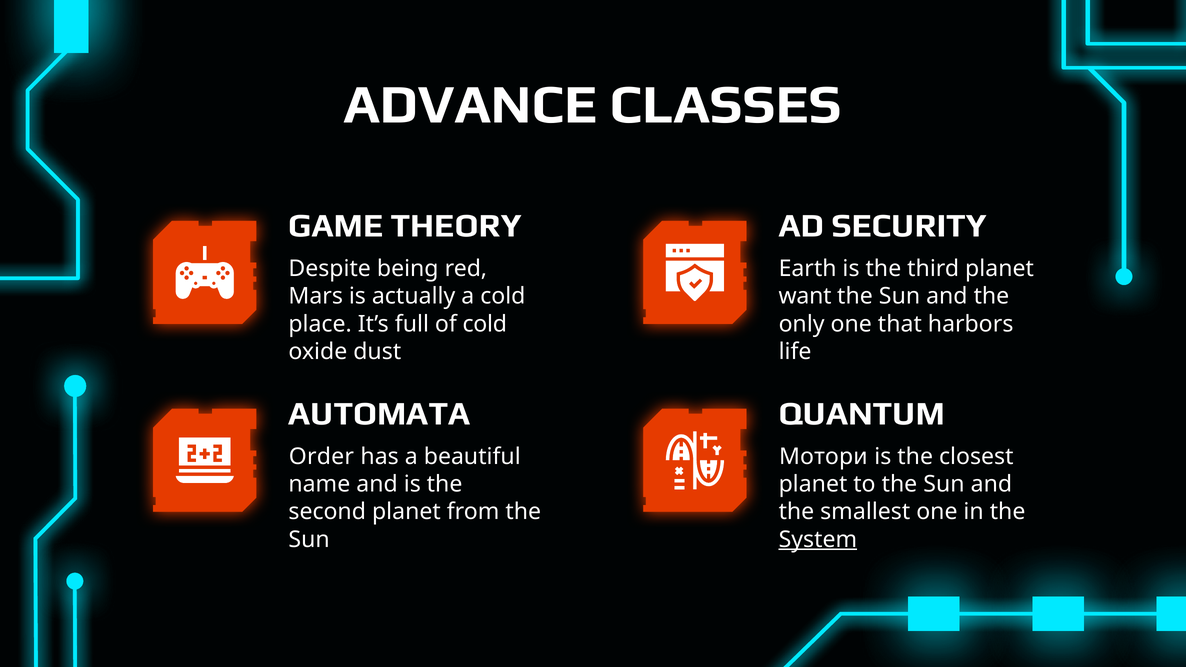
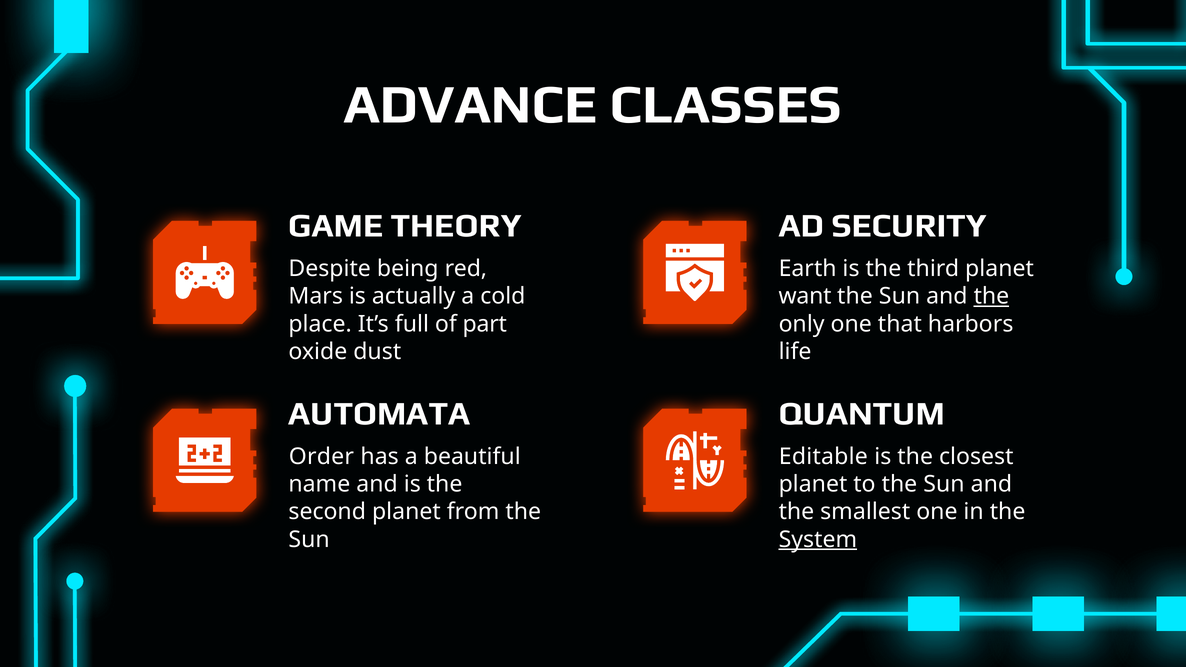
the underline: none -> present (991, 296)
of cold: cold -> part (485, 324)
Мотори: Мотори -> Editable (823, 457)
